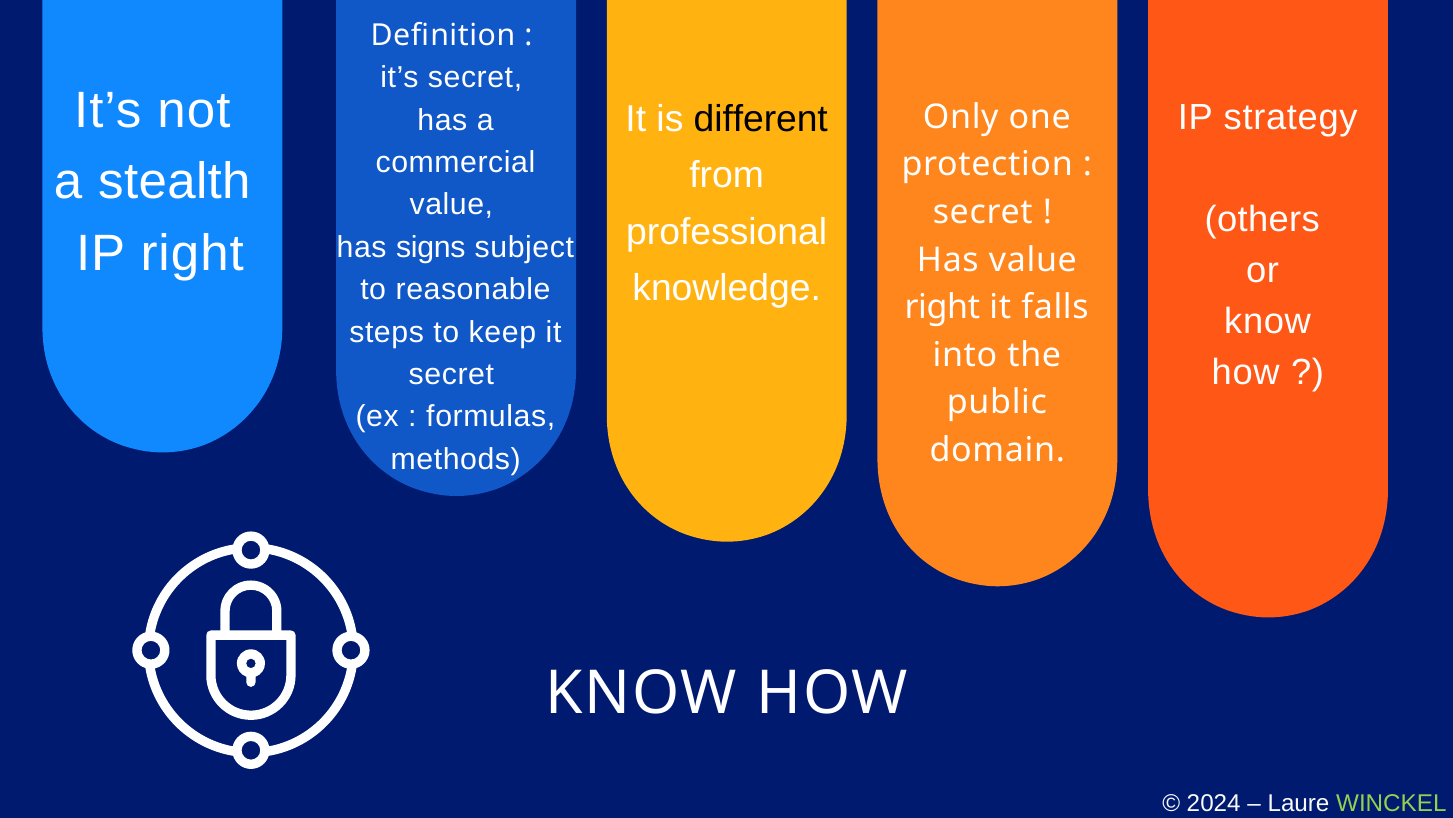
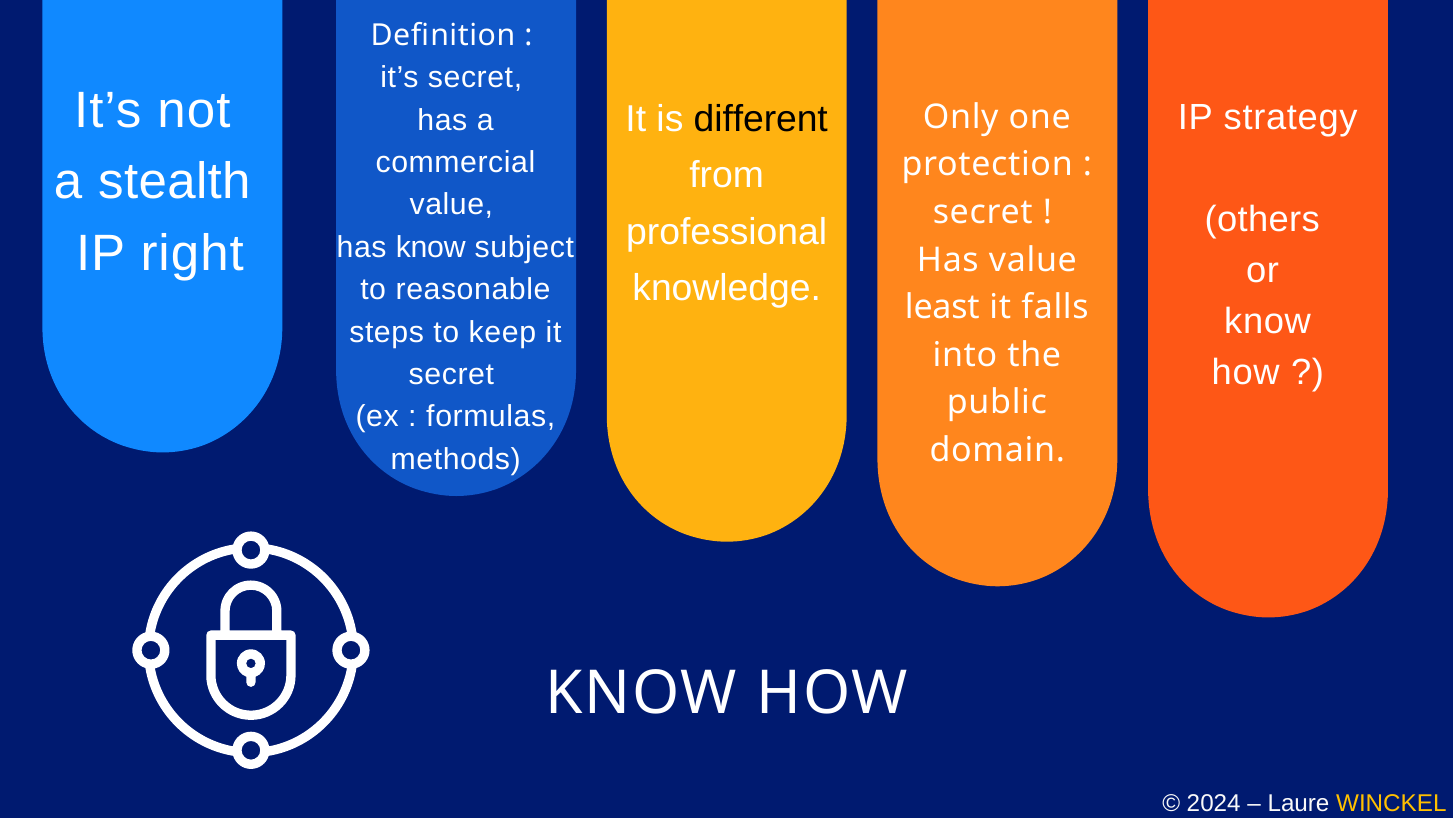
has signs: signs -> know (431, 247)
right: right -> least (942, 307)
WINCKEL colour: light green -> yellow (1391, 803)
